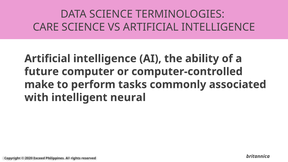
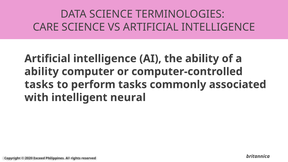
future: future -> ability (42, 72)
make: make -> tasks (39, 85)
